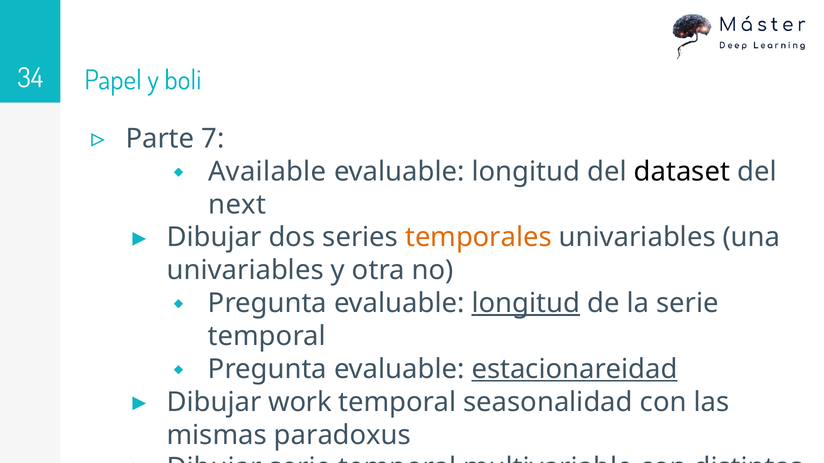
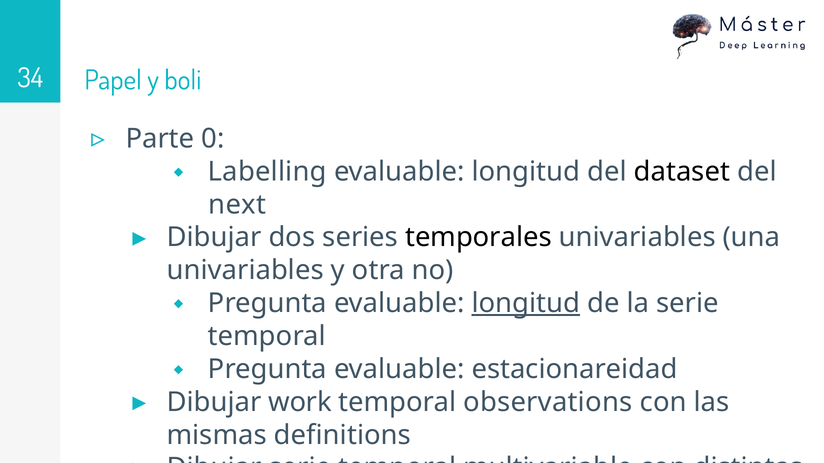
7: 7 -> 0 (213, 139)
Available: Available -> Labelling (267, 172)
temporales colour: orange -> black (478, 238)
estacionareidad underline: present -> none (575, 370)
seasonalidad: seasonalidad -> observations (548, 402)
paradoxus: paradoxus -> definitions (342, 435)
